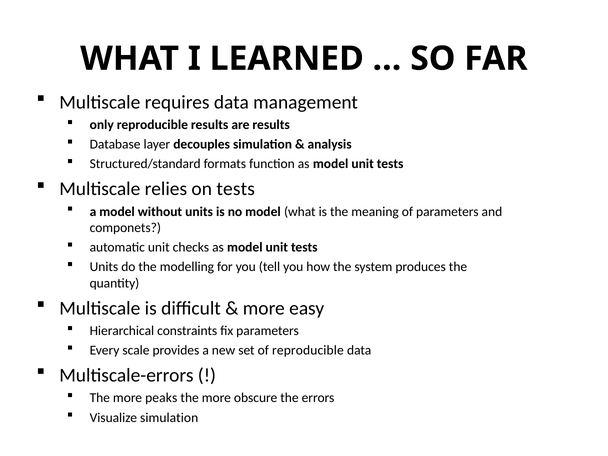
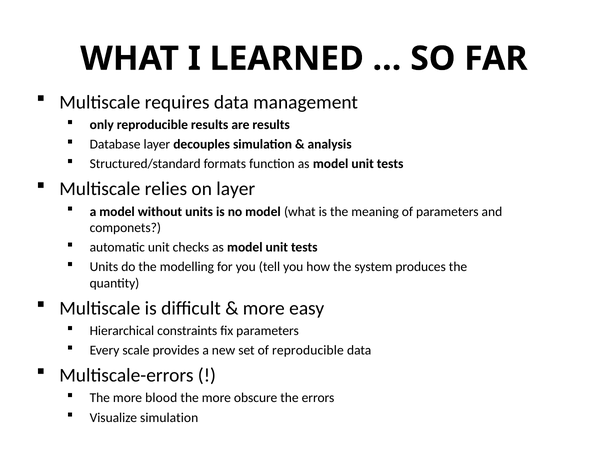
on tests: tests -> layer (236, 189)
peaks: peaks -> blood (161, 398)
